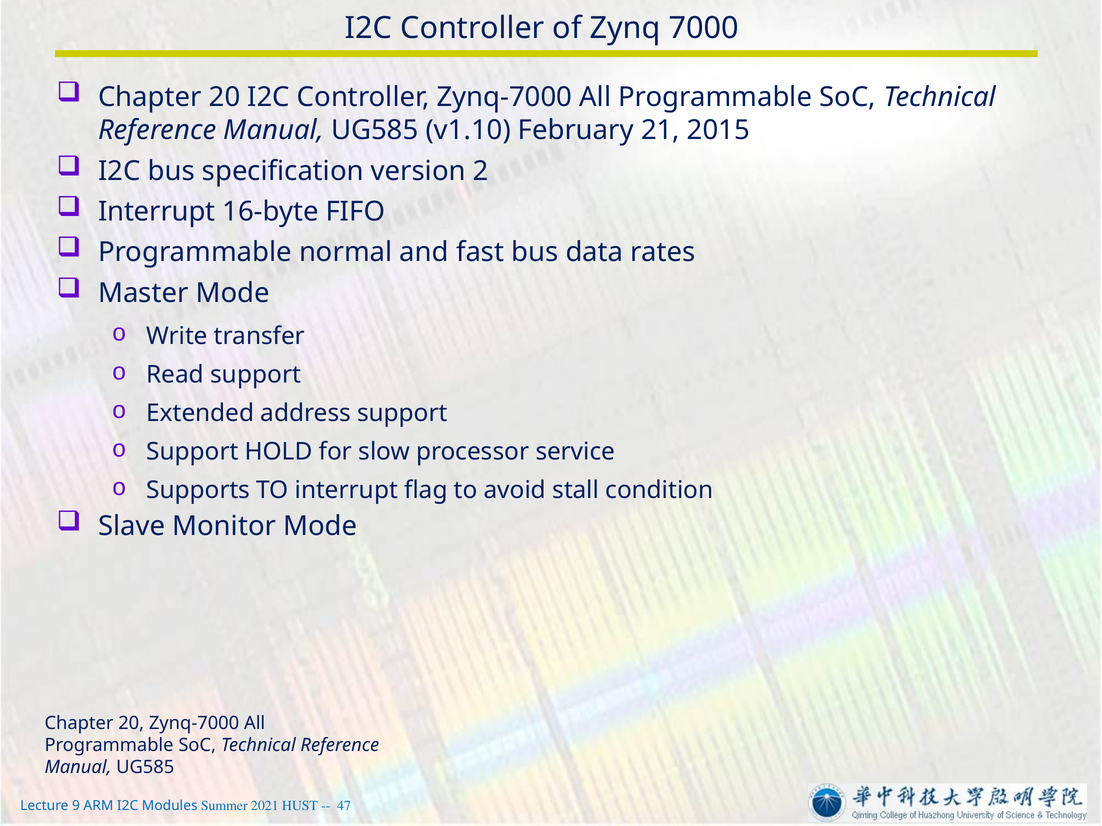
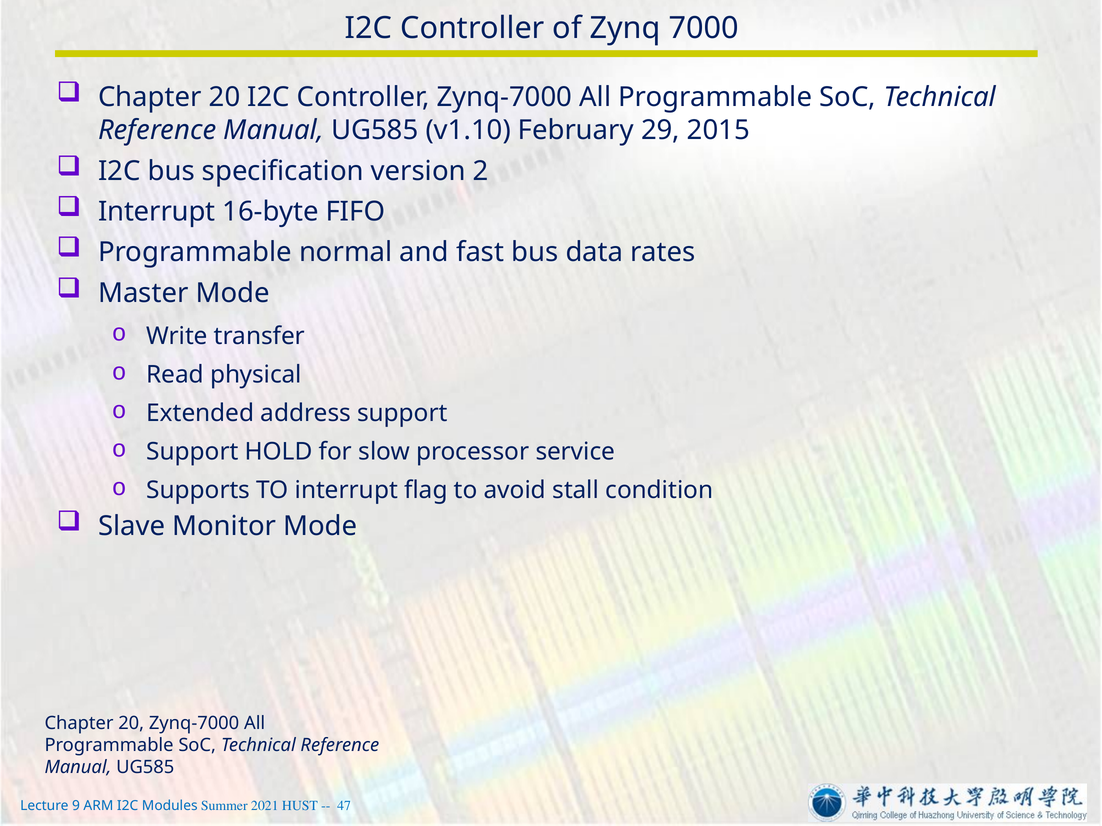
21: 21 -> 29 (660, 130)
Read support: support -> physical (256, 375)
